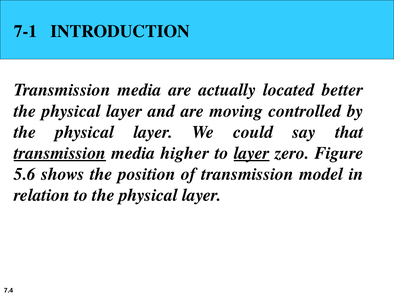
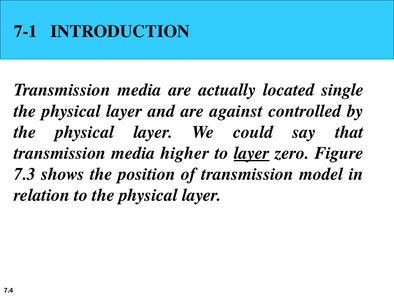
better: better -> single (343, 90)
moving: moving -> against (236, 111)
transmission underline: present -> none (60, 153)
5.6: 5.6 -> 7.3 (25, 174)
